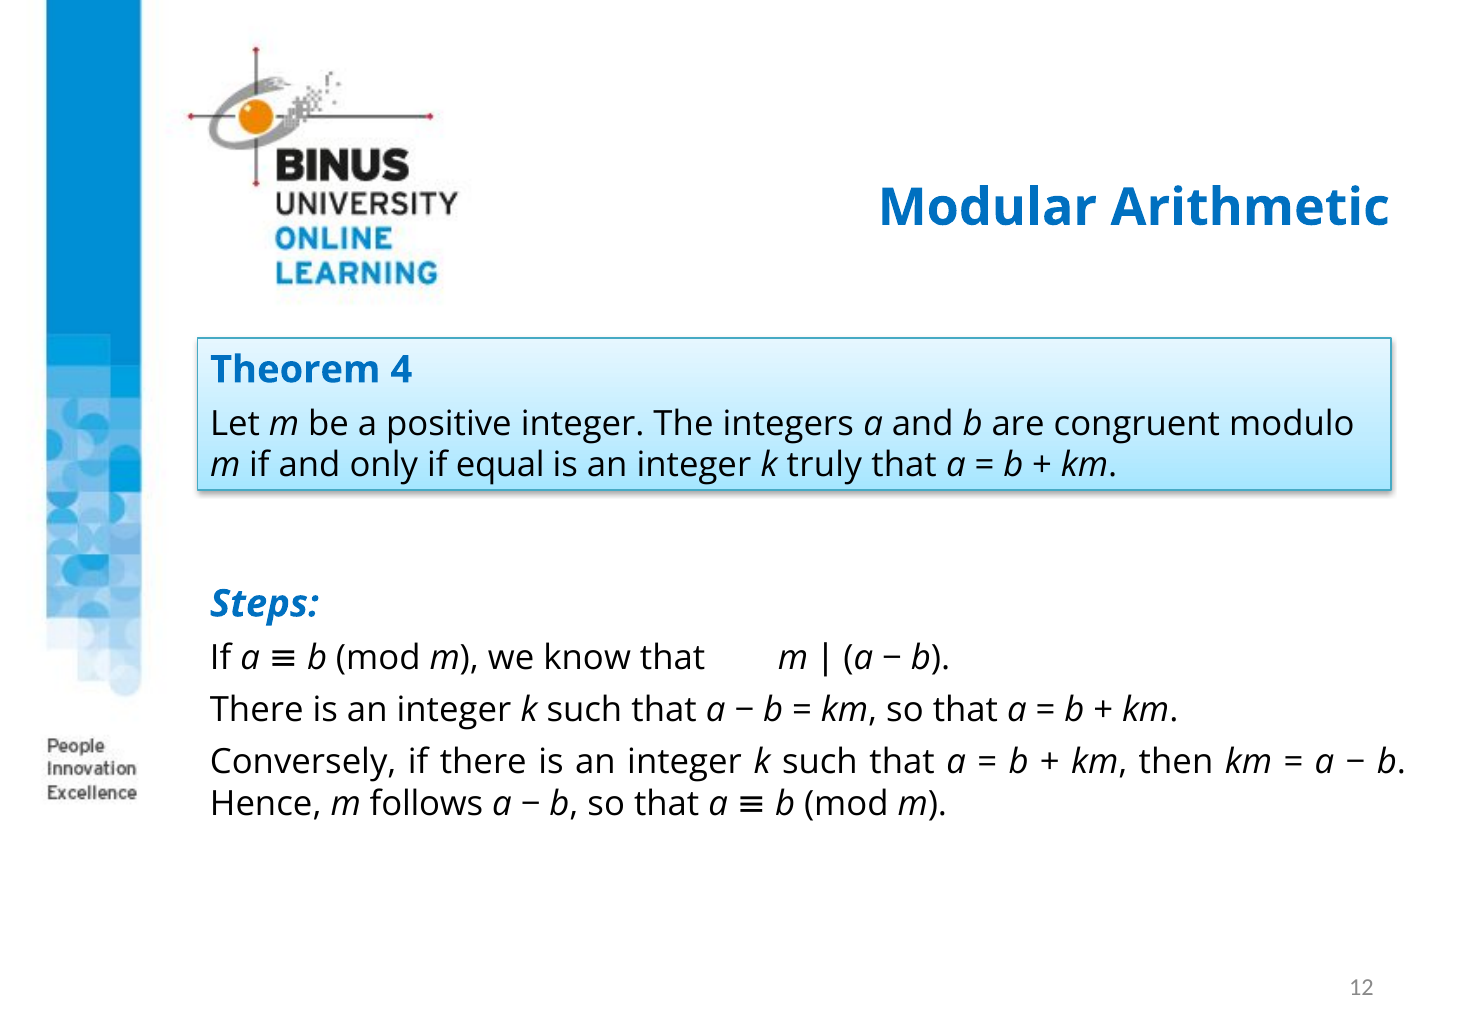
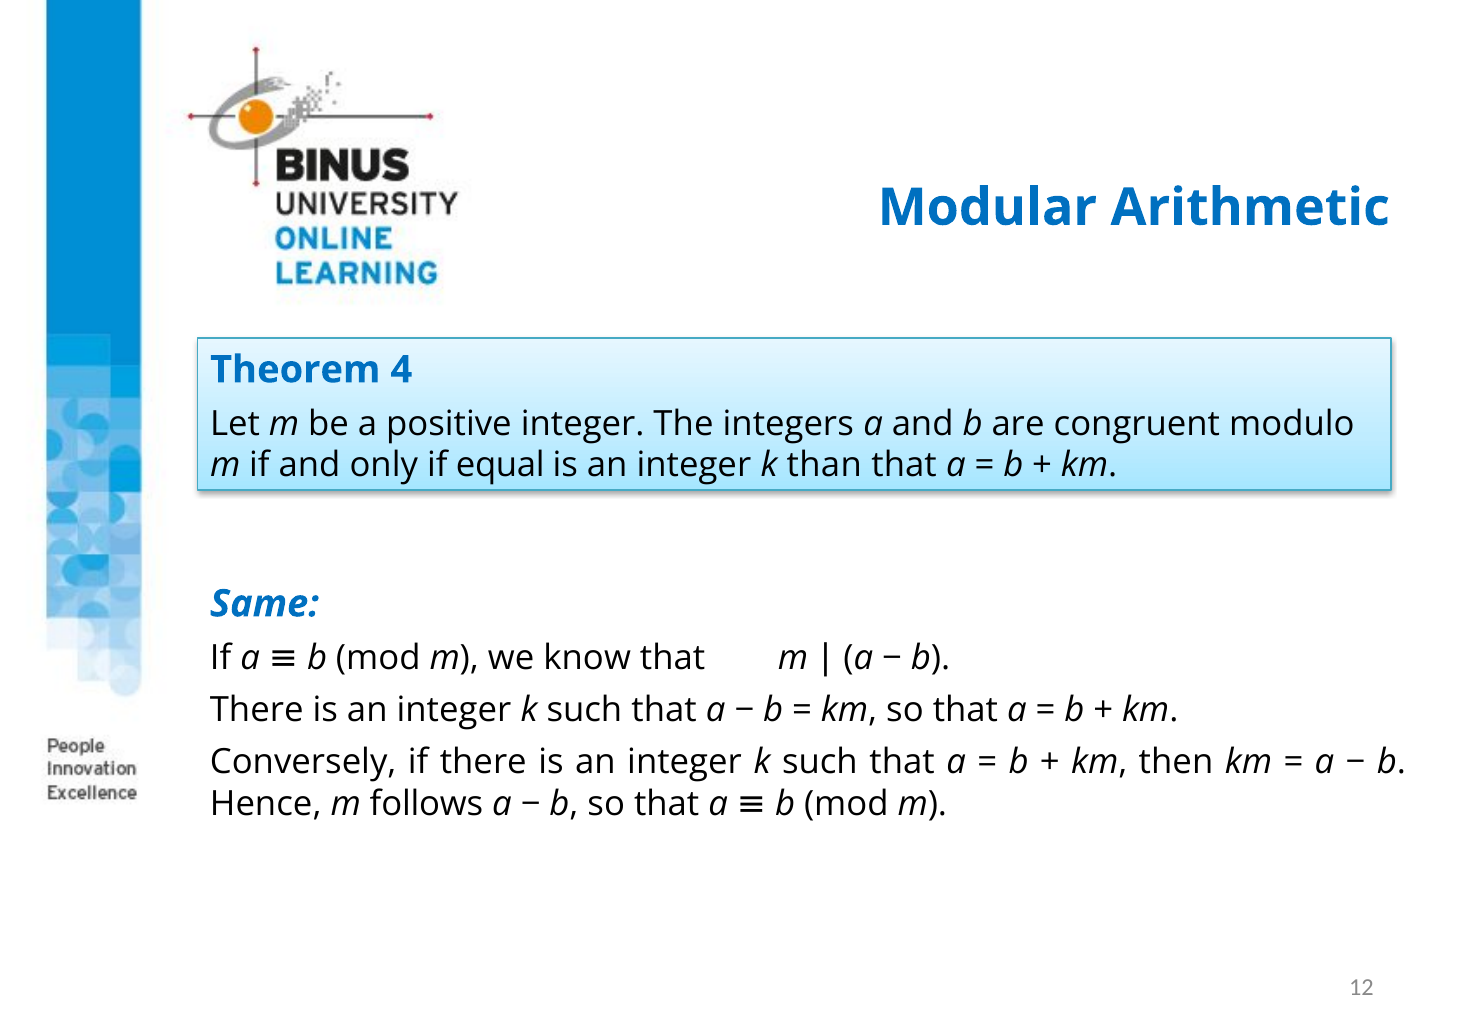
truly: truly -> than (824, 465)
Steps: Steps -> Same (265, 604)
